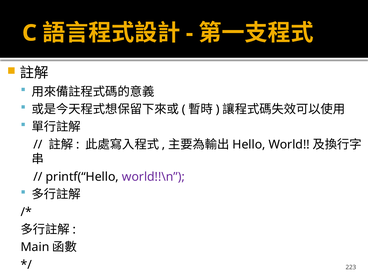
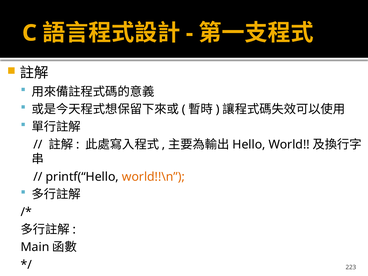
world!!\n colour: purple -> orange (153, 177)
